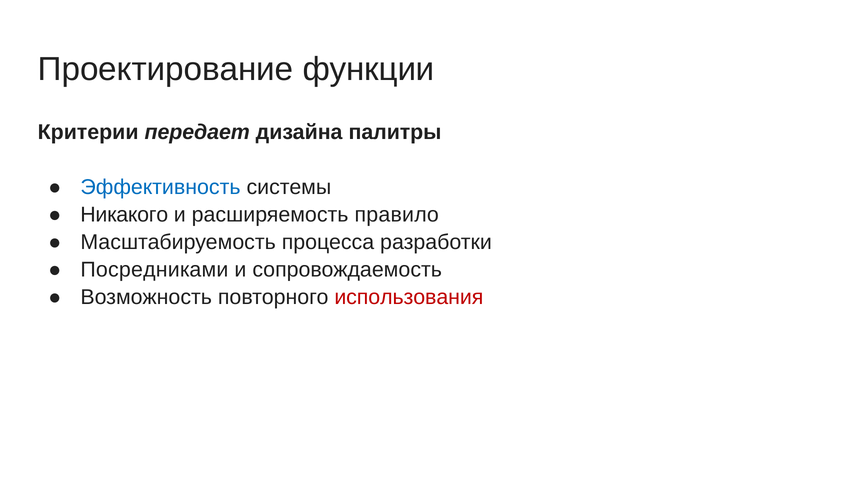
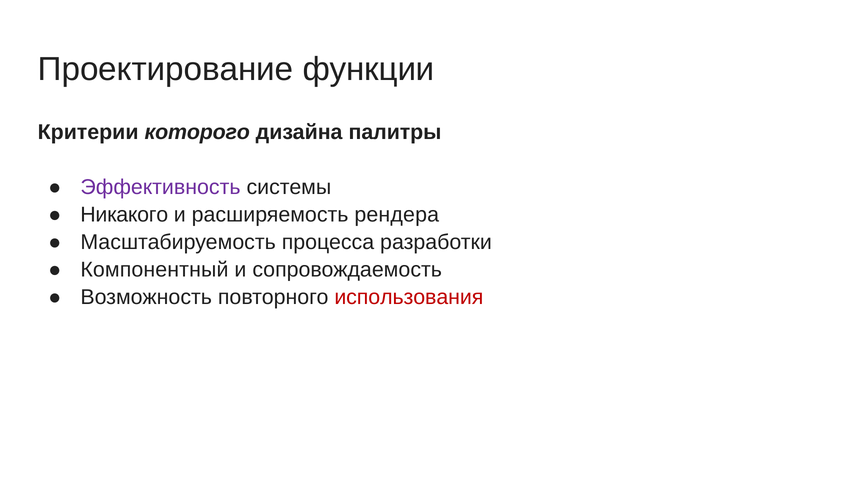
передает: передает -> которого (197, 132)
Эффективность colour: blue -> purple (161, 187)
правило: правило -> рендера (397, 215)
Посредниками: Посредниками -> Компонентный (154, 270)
